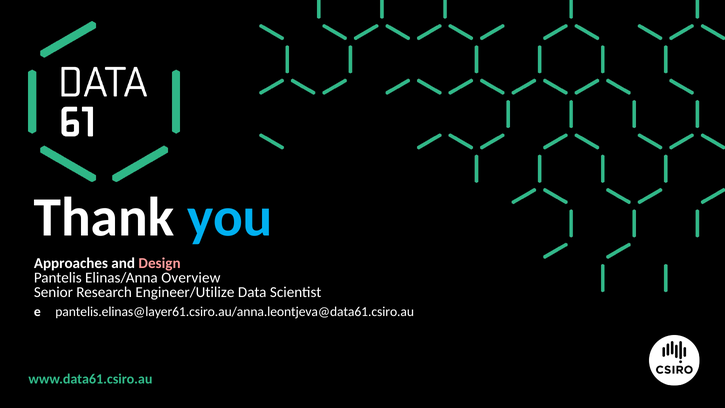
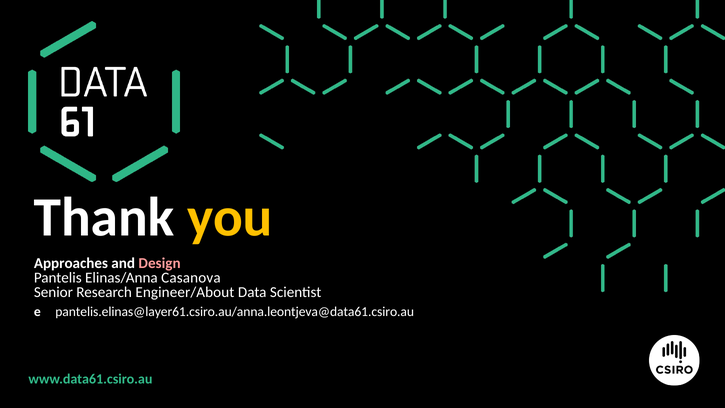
you colour: light blue -> yellow (230, 217)
Overview: Overview -> Casanova (191, 278)
Engineer/Utilize: Engineer/Utilize -> Engineer/About (185, 292)
